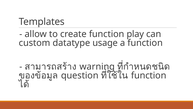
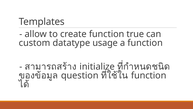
play: play -> true (135, 34)
warning: warning -> initialize (97, 66)
